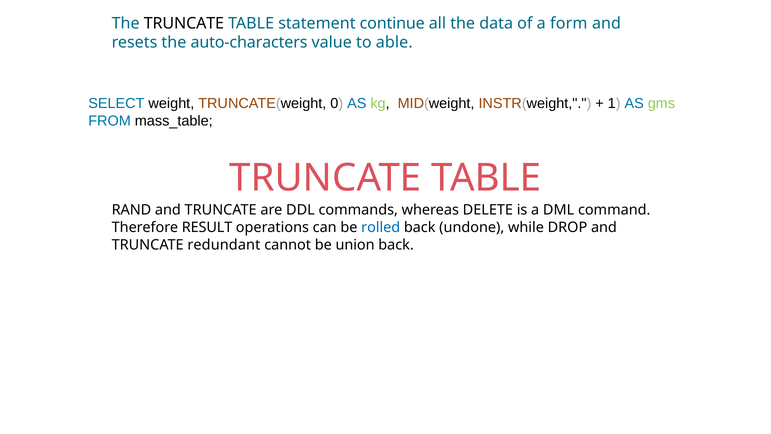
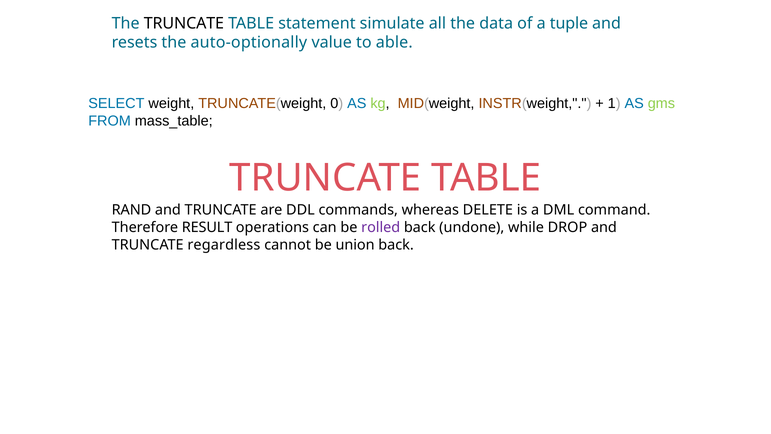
continue: continue -> simulate (392, 23)
form: form -> tuple (569, 23)
auto-characters: auto-characters -> auto-optionally (249, 43)
rolled colour: blue -> purple (381, 227)
redundant: redundant -> regardless (224, 245)
